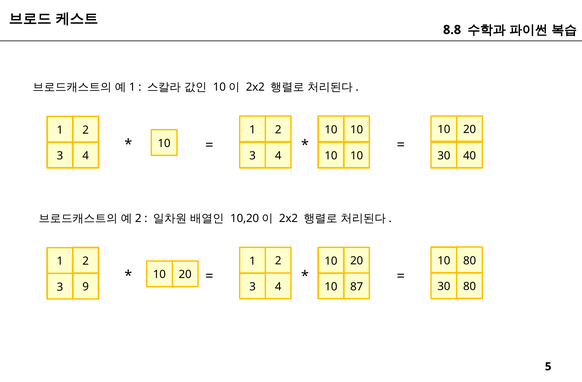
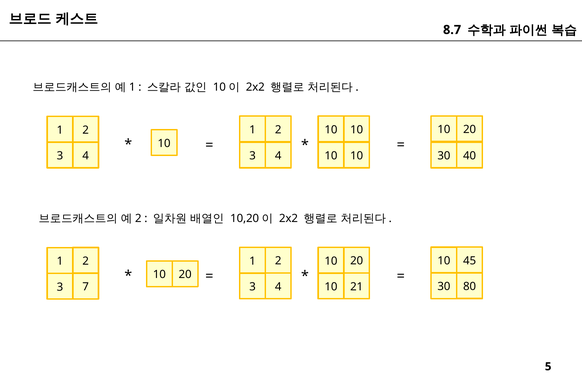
8.8: 8.8 -> 8.7 (452, 30)
10 80: 80 -> 45 (470, 261)
87: 87 -> 21 (357, 287)
9: 9 -> 7 (86, 287)
